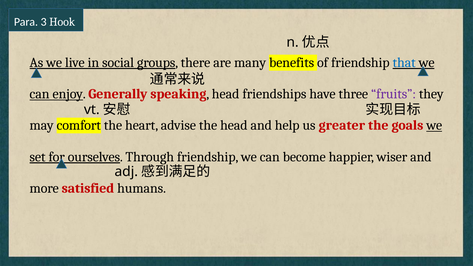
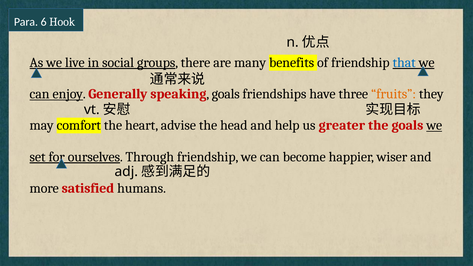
3: 3 -> 6 (44, 22)
speaking head: head -> goals (226, 94)
fruits colour: purple -> orange (394, 94)
